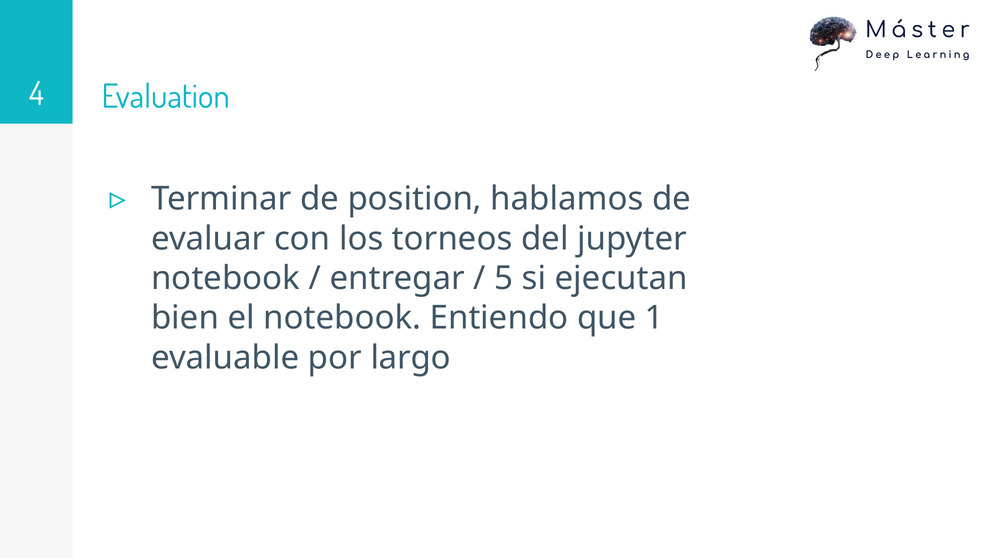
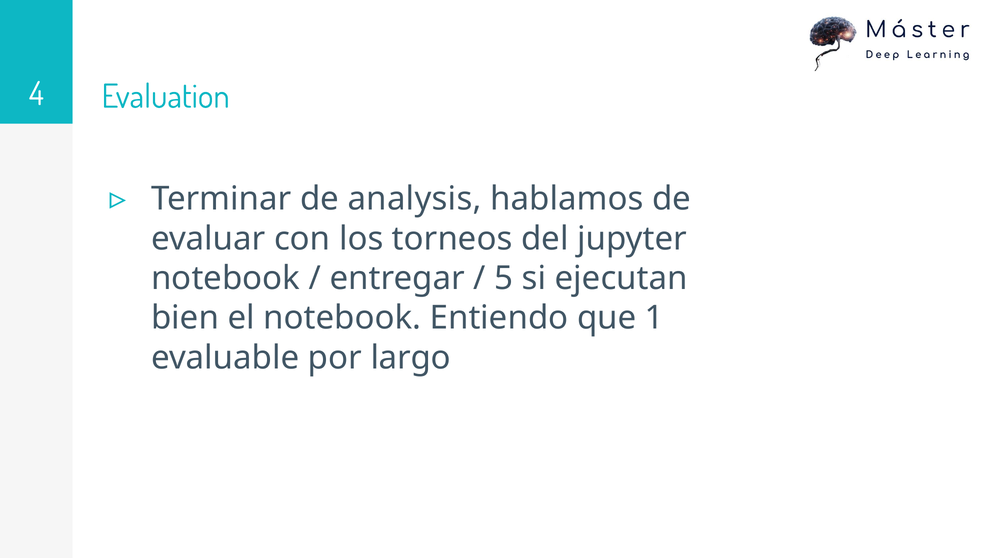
position: position -> analysis (415, 199)
